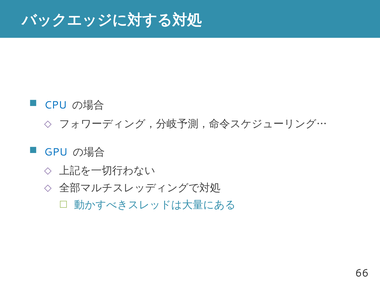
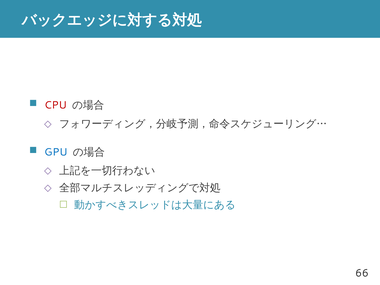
CPU colour: blue -> red (55, 105)
